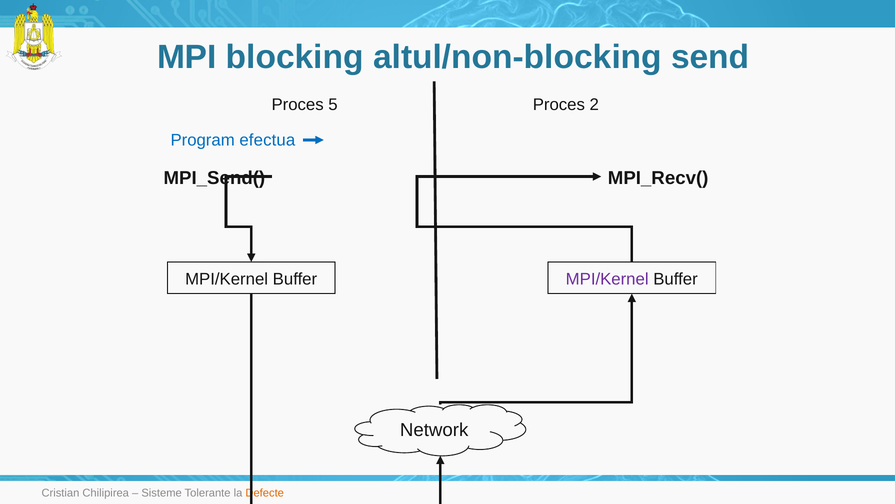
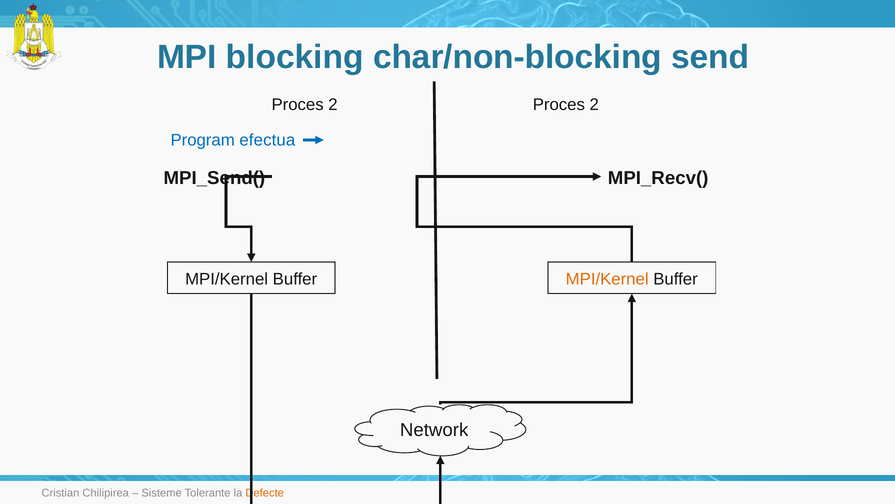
altul/non-blocking: altul/non-blocking -> char/non-blocking (517, 57)
5: 5 -> 2 (333, 105)
MPI/Kernel colour: purple -> orange (607, 279)
